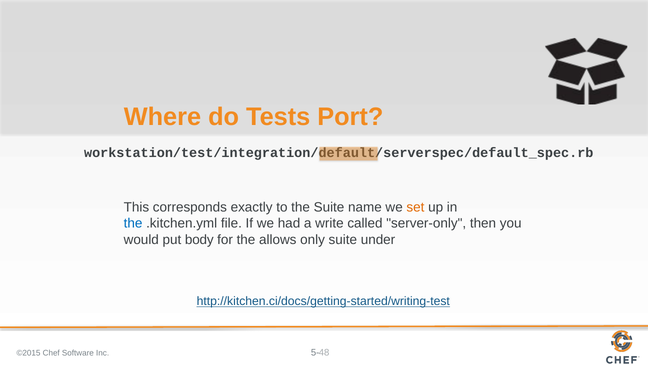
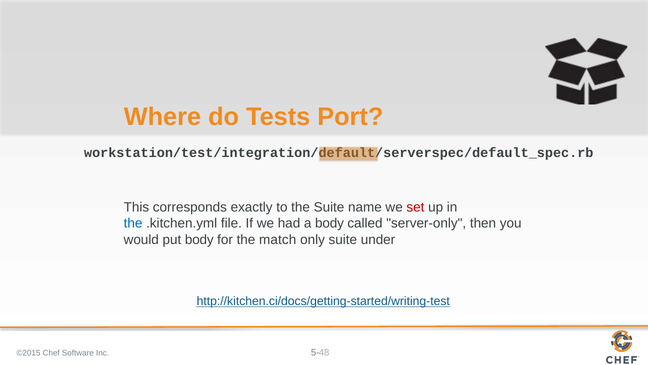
set colour: orange -> red (415, 207)
a write: write -> body (329, 223)
allows: allows -> match (278, 239)
